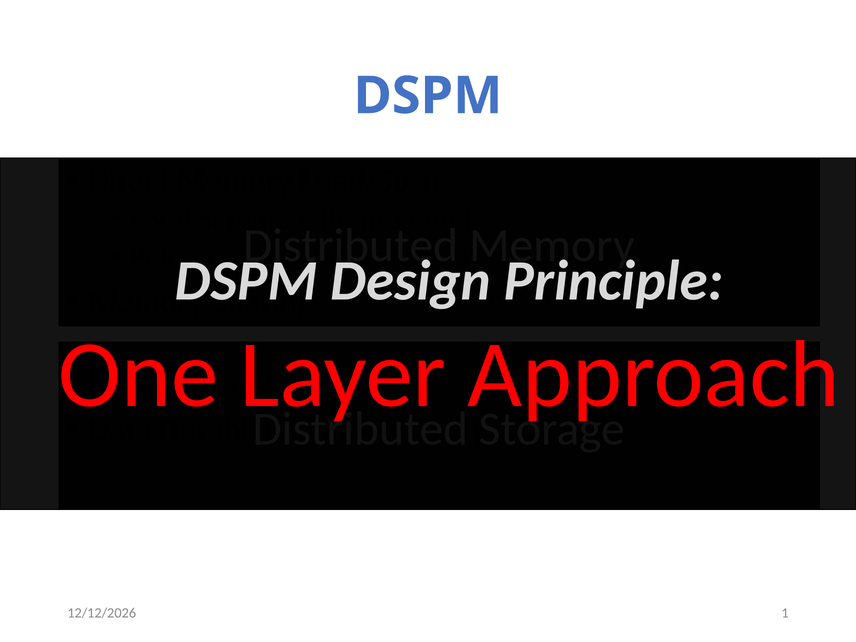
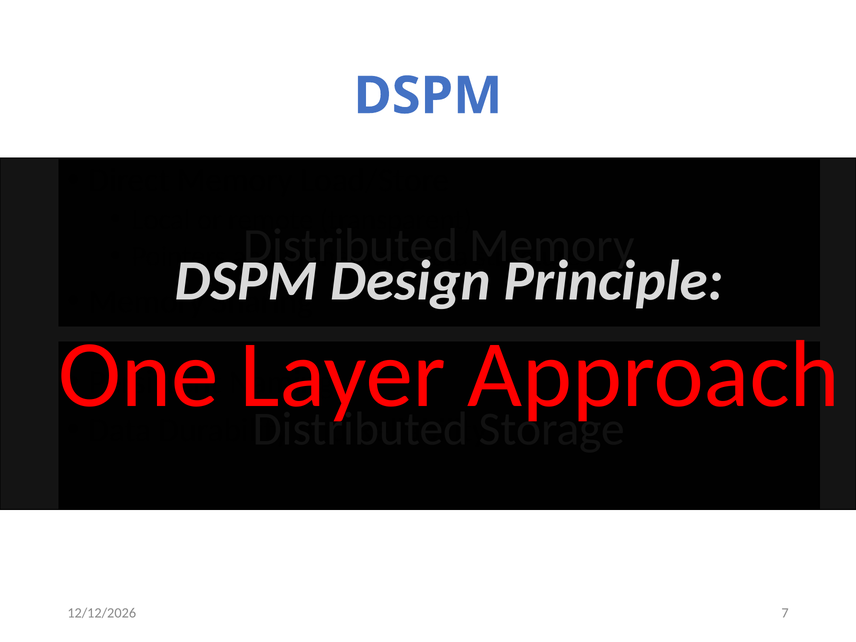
1: 1 -> 7 (785, 613)
